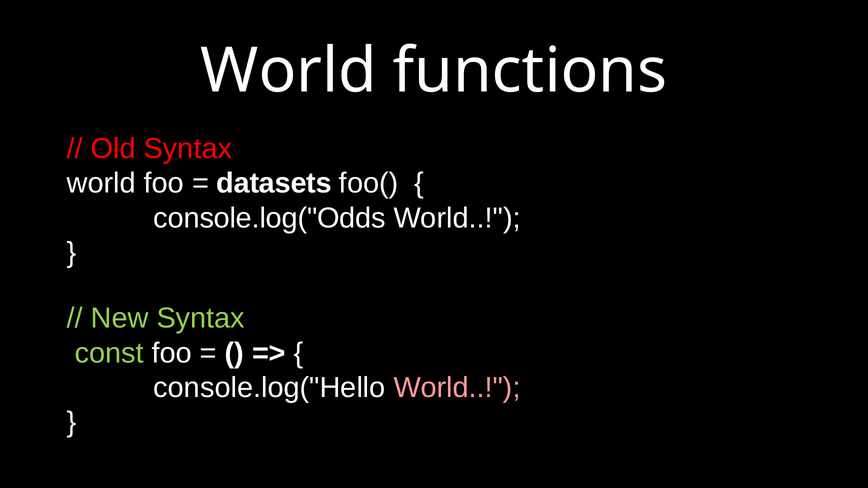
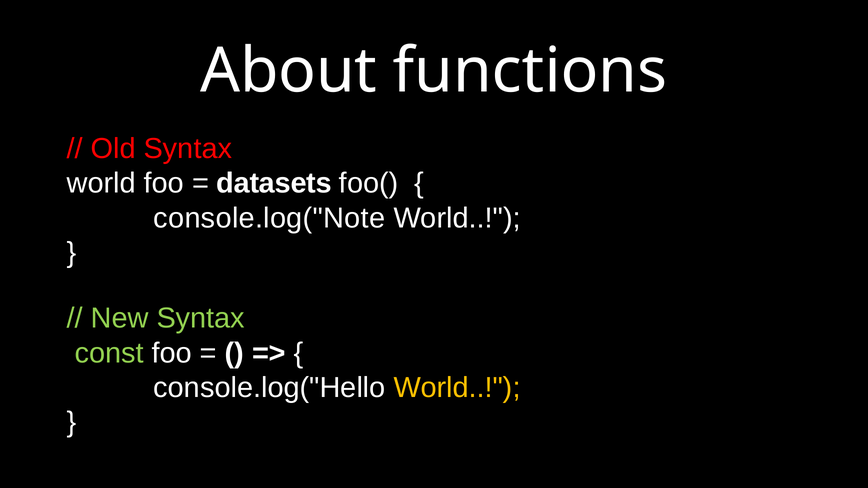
World: World -> About (289, 71)
console.log("Odds: console.log("Odds -> console.log("Note (269, 218)
World colour: pink -> yellow (457, 388)
